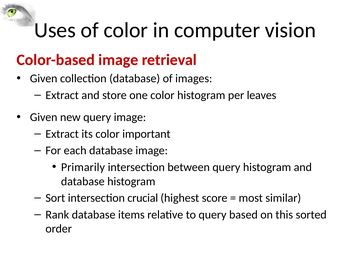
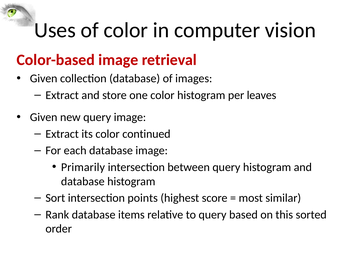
important: important -> continued (146, 134)
crucial: crucial -> points (143, 197)
